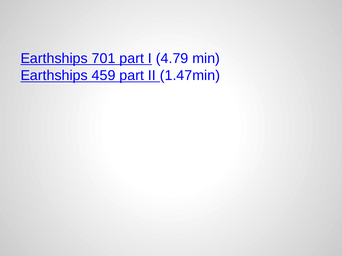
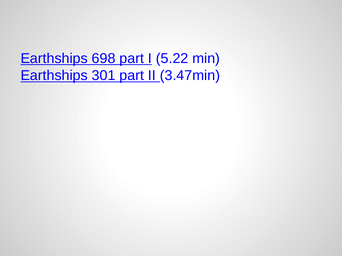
701: 701 -> 698 (104, 59)
4.79: 4.79 -> 5.22 (172, 59)
459: 459 -> 301 (104, 76)
1.47min: 1.47min -> 3.47min (190, 76)
